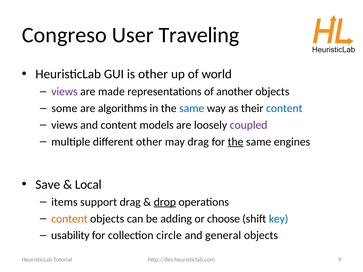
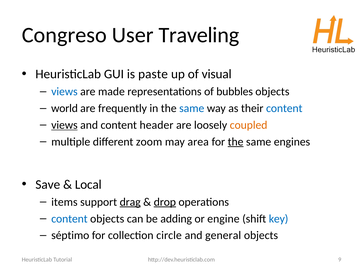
is other: other -> paste (153, 74)
world: world -> visual (217, 74)
views colour: purple -> blue (64, 92)
another: another -> bubbles (235, 92)
some: some -> world (64, 108)
algorithms: algorithms -> frequently (122, 108)
views underline: none -> present (64, 125)
models: models -> header (157, 125)
coupled colour: purple -> orange (249, 125)
different other: other -> zoom (149, 142)
may drag: drag -> area (198, 142)
drag underline: none -> present (130, 202)
content colour: orange -> blue (69, 219)
choose: choose -> engine (223, 219)
usability: usability -> séptimo (70, 236)
